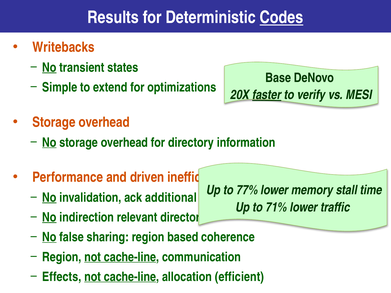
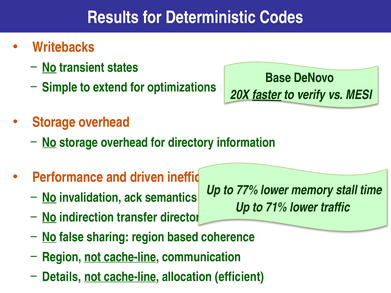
Codes underline: present -> none (281, 17)
additional: additional -> semantics (171, 198)
relevant: relevant -> transfer (137, 218)
Effects: Effects -> Details (62, 277)
